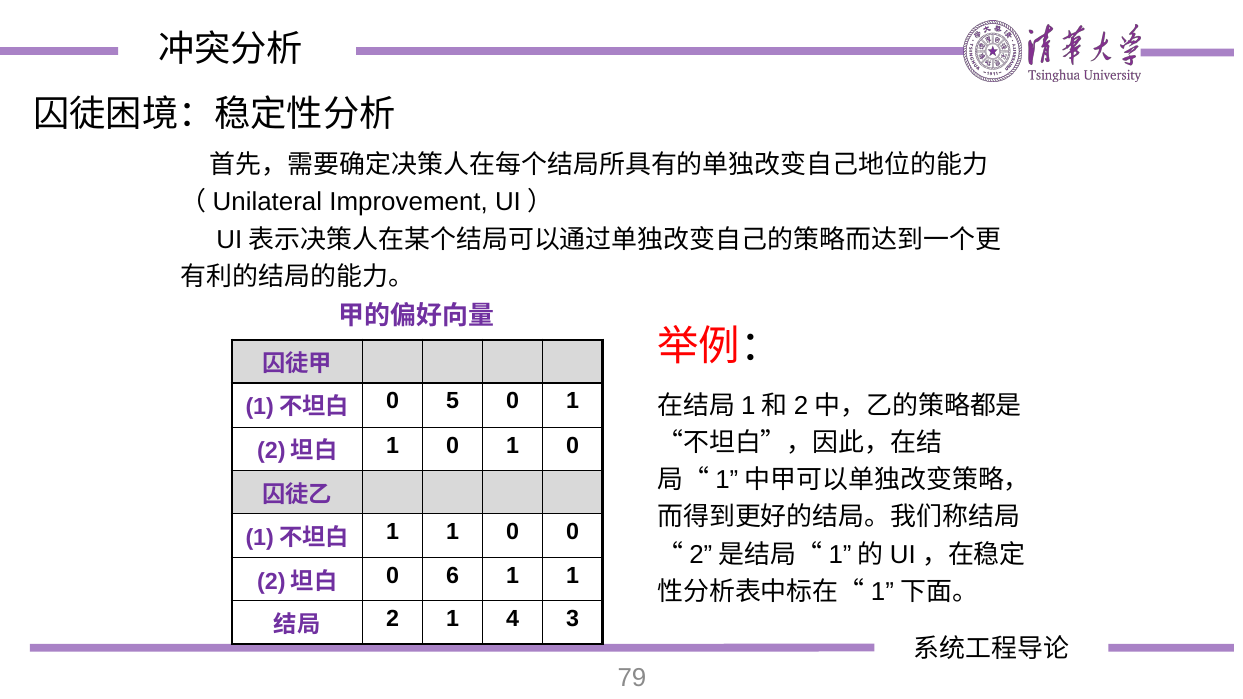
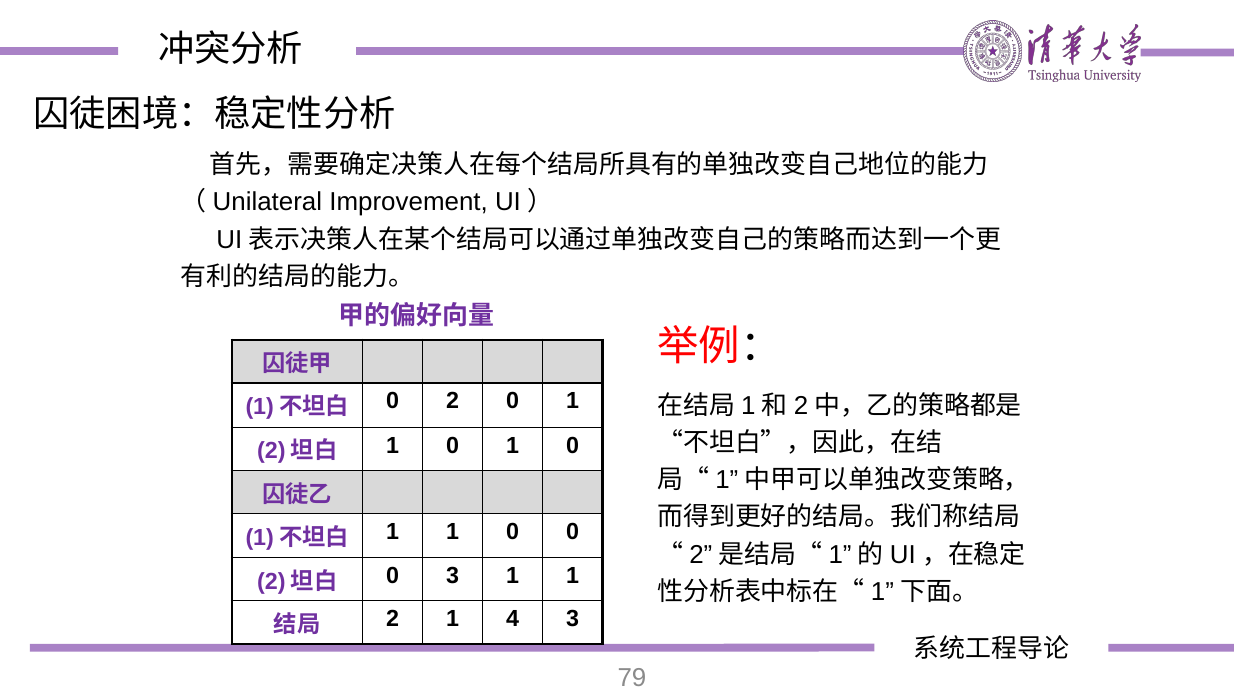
0 5: 5 -> 2 (453, 401)
0 6: 6 -> 3 (453, 576)
